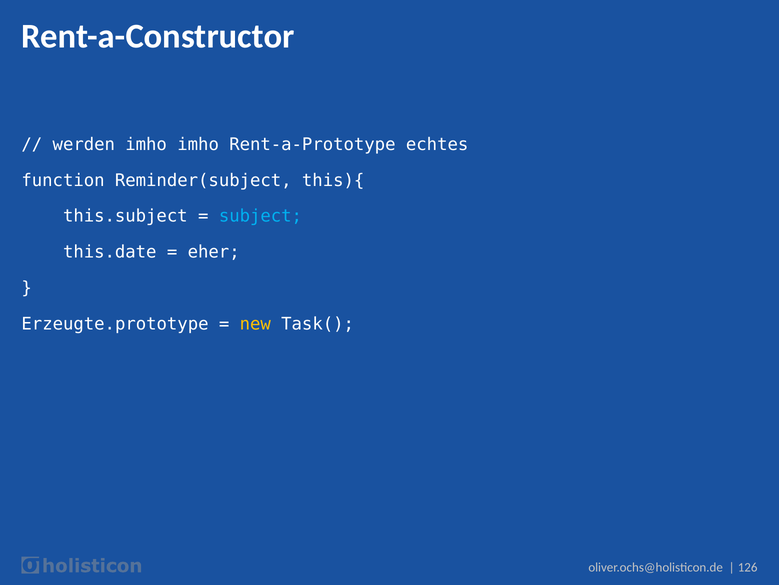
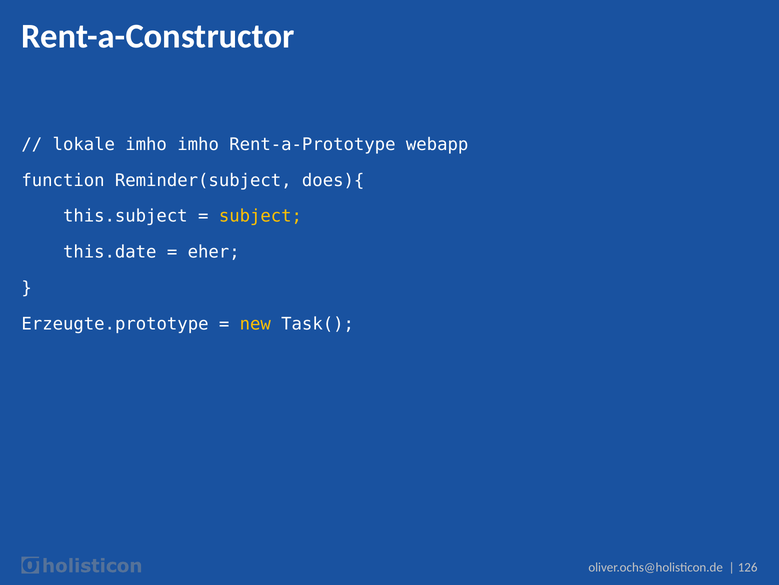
werden: werden -> lokale (84, 144)
echtes: echtes -> webapp (437, 144)
this){: this){ -> does){ (333, 180)
subject colour: light blue -> yellow (260, 216)
